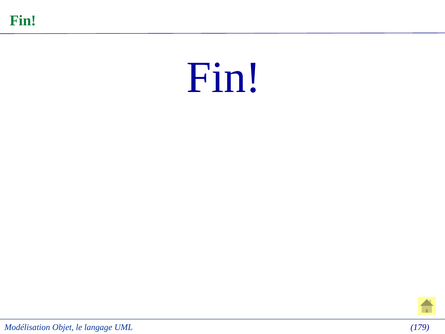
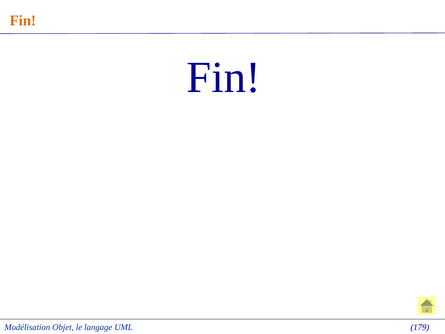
Fin colour: green -> orange (23, 21)
